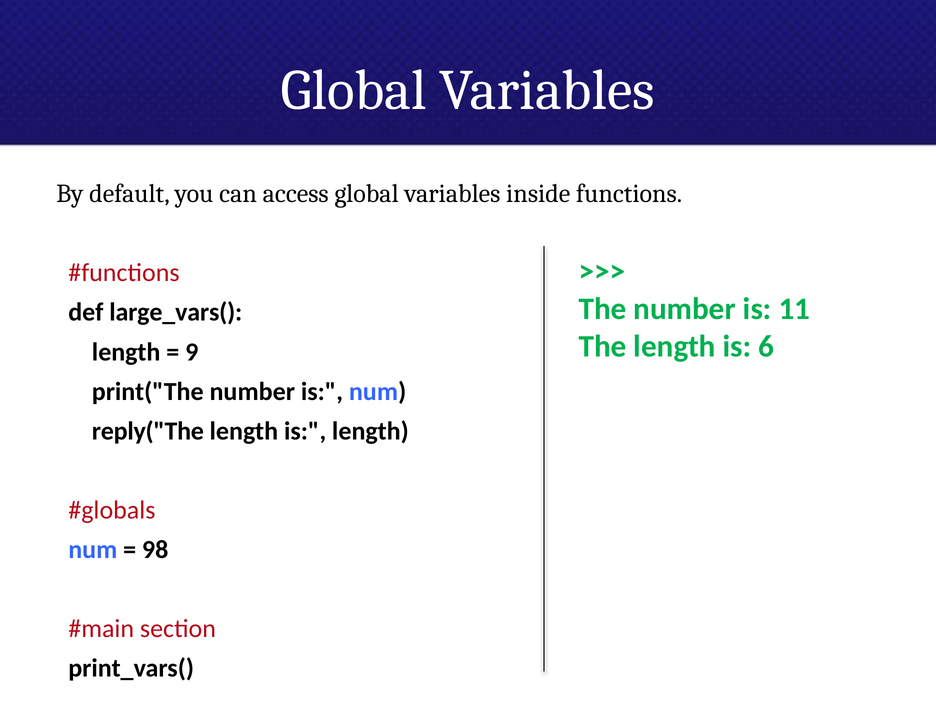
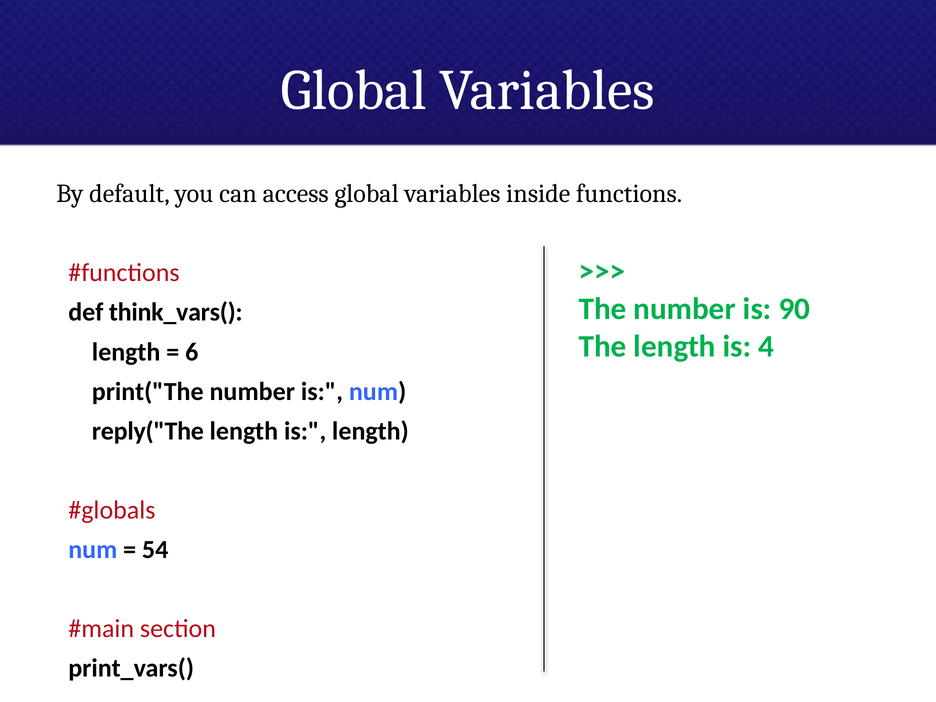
11: 11 -> 90 (794, 309)
large_vars(: large_vars( -> think_vars( (176, 312)
6: 6 -> 4 (766, 347)
9: 9 -> 6 (192, 352)
98: 98 -> 54 (155, 550)
